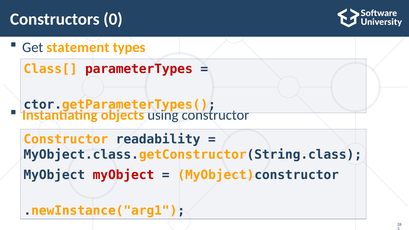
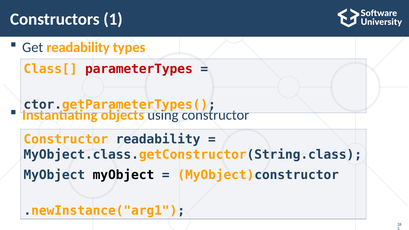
0: 0 -> 1 (113, 19)
Get statement: statement -> readability (78, 48)
myObject colour: red -> black (123, 175)
